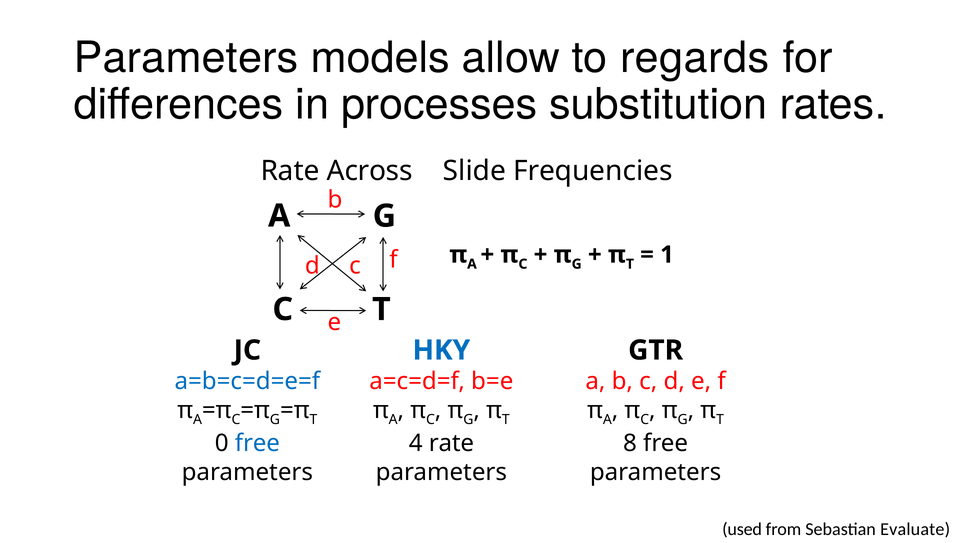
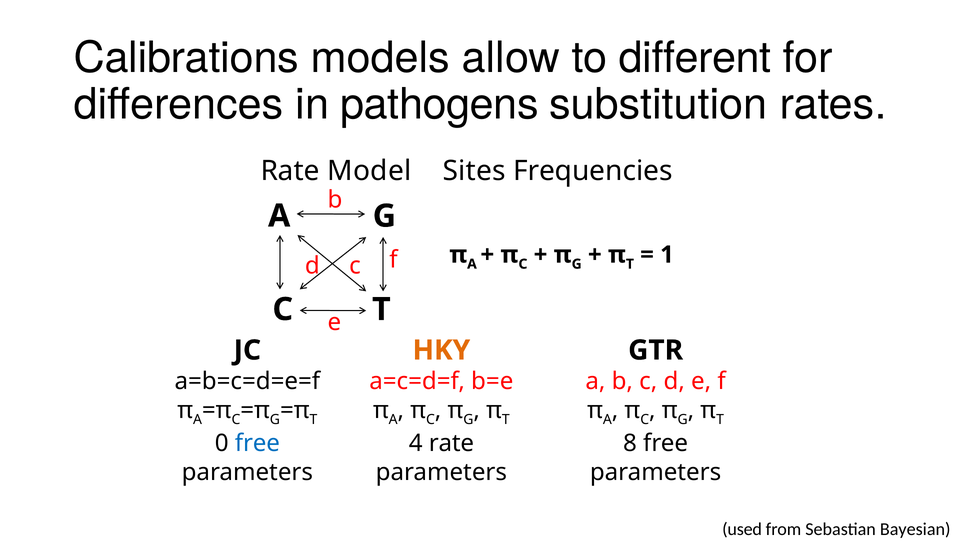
Parameters: Parameters -> Calibrations (186, 58)
regards: regards -> different (695, 58)
processes: processes -> pathogens (439, 104)
Across: Across -> Model (369, 171)
Slide: Slide -> Sites (474, 171)
HKY colour: blue -> orange (441, 350)
a=b=c=d=e=f colour: blue -> black (247, 381)
Evaluate: Evaluate -> Bayesian (915, 529)
